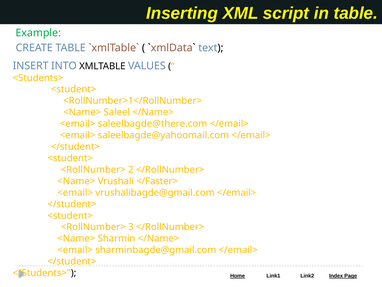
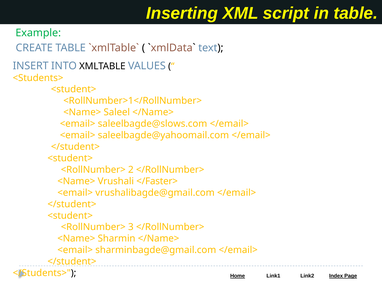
saleelbagde@there.com: saleelbagde@there.com -> saleelbagde@slows.com (153, 124)
